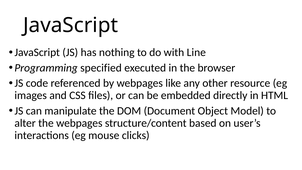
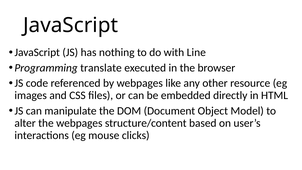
specified: specified -> translate (101, 68)
